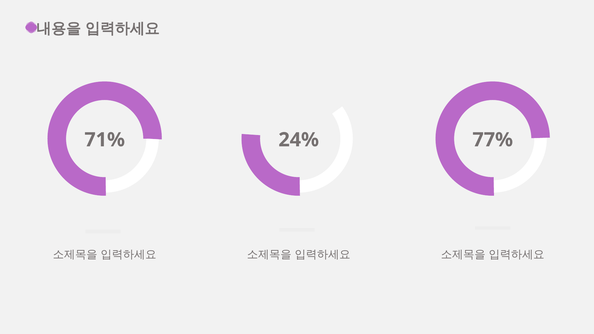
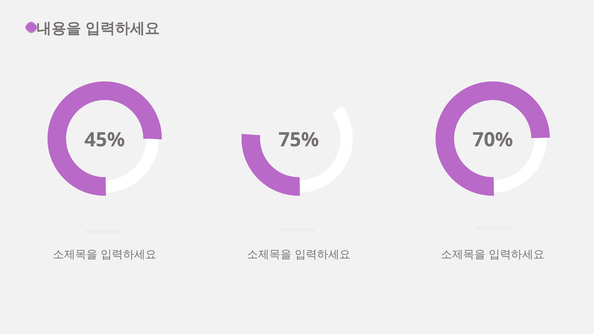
71%: 71% -> 45% (105, 140)
24%: 24% -> 75% (299, 140)
77%: 77% -> 70% (493, 140)
